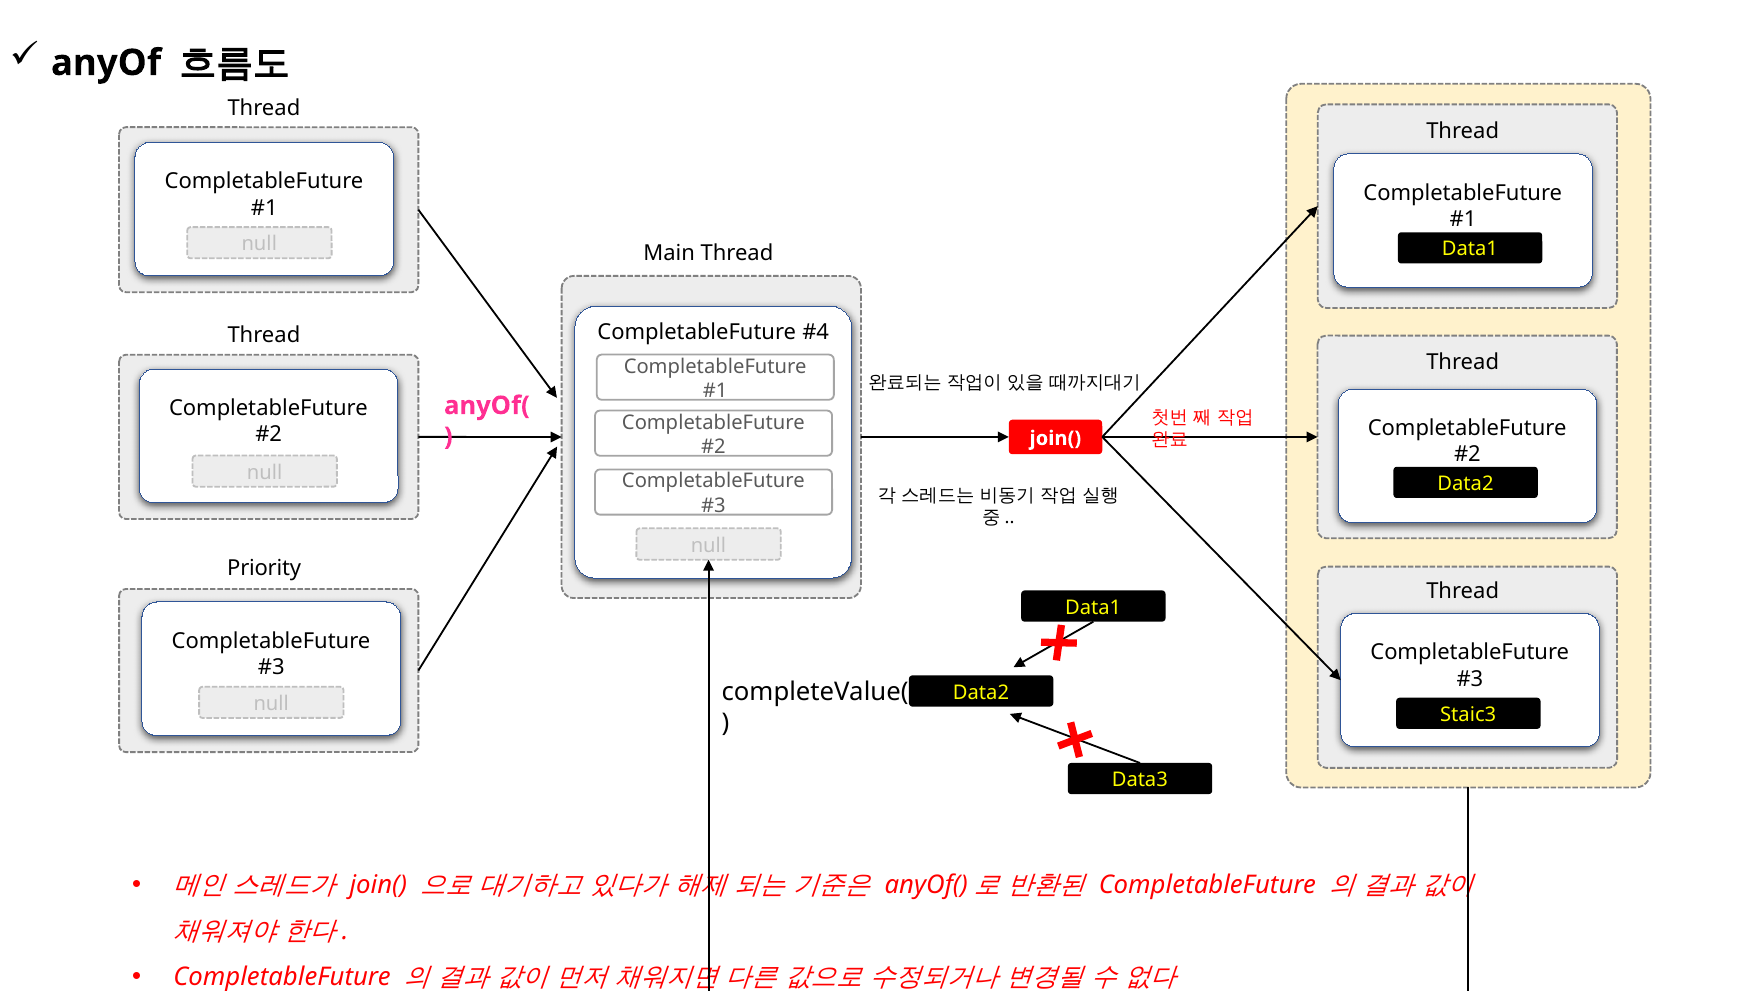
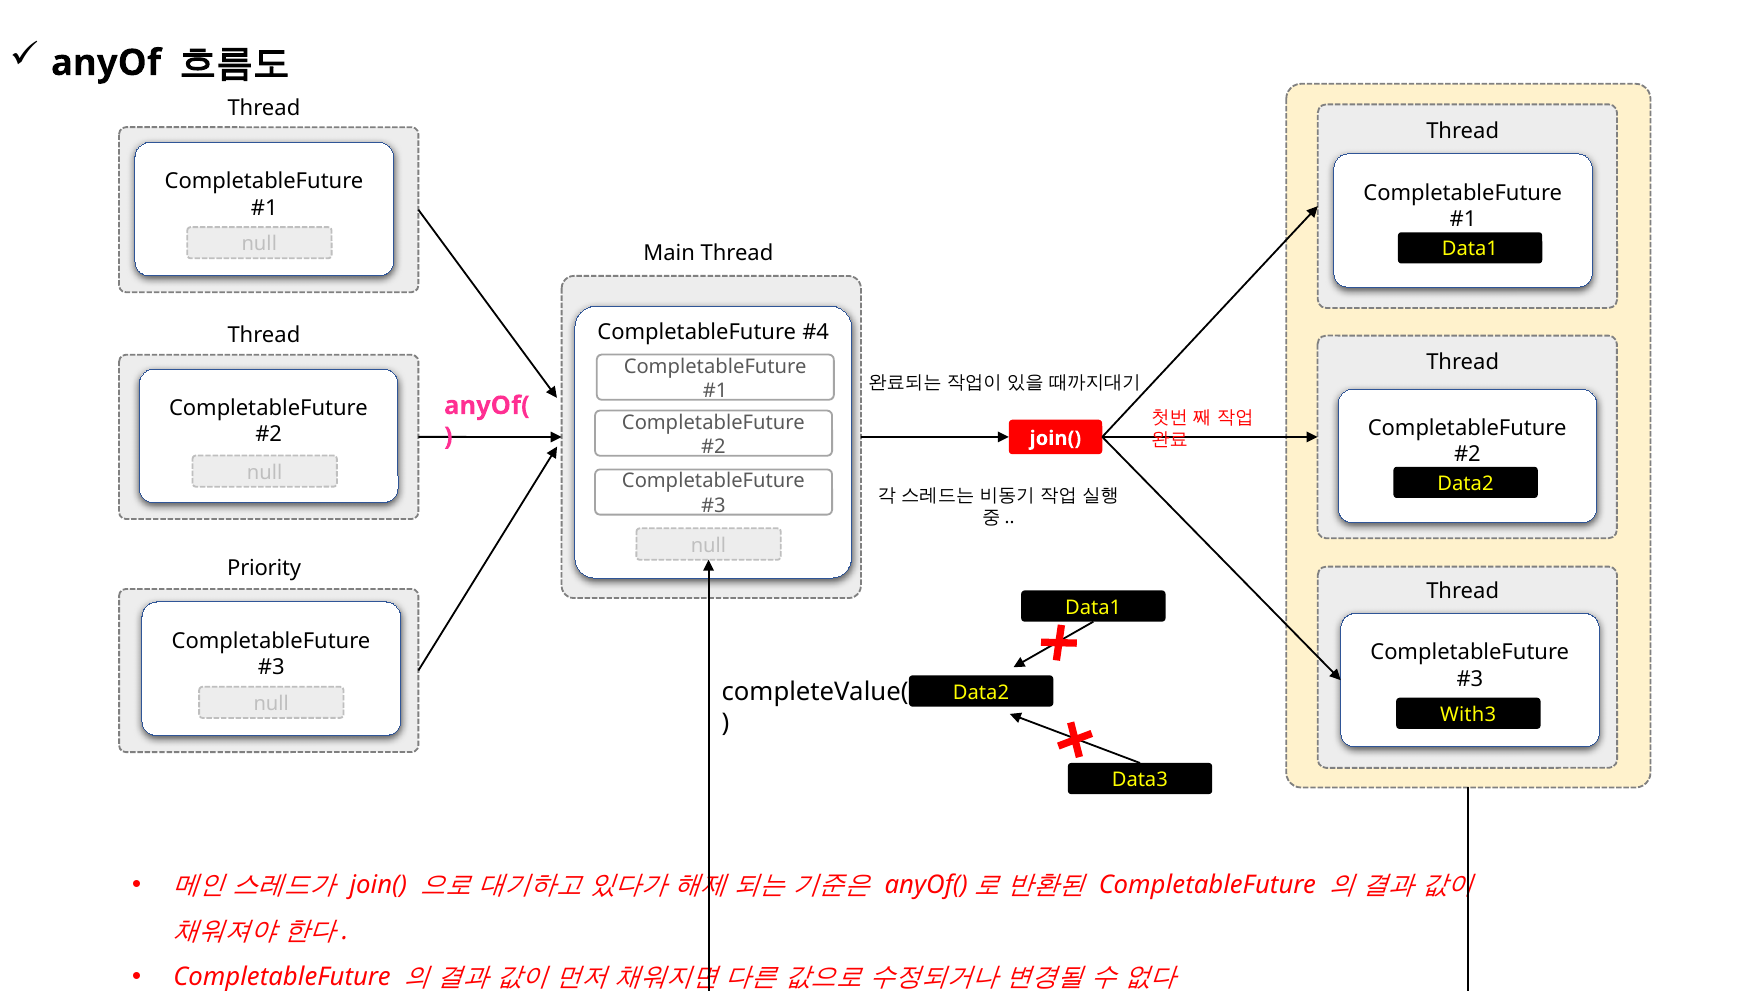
Staic3: Staic3 -> With3 (1468, 715)
